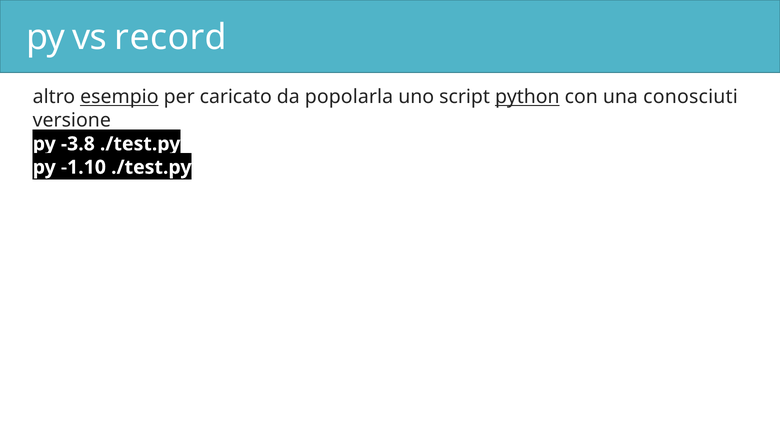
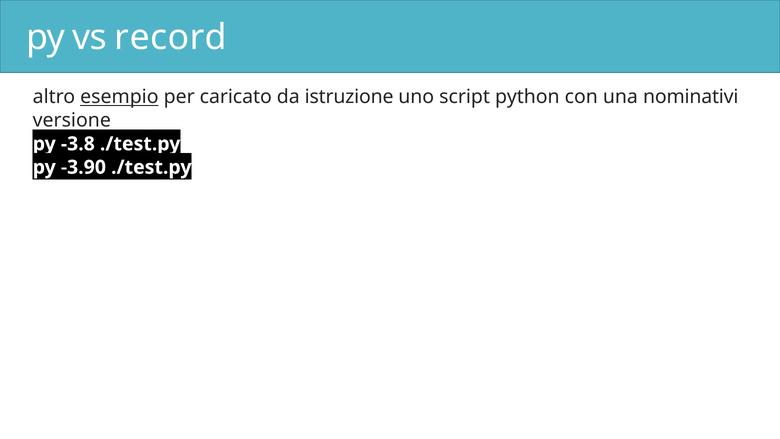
popolarla: popolarla -> istruzione (349, 97)
python underline: present -> none (527, 97)
conosciuti: conosciuti -> nominativi (691, 97)
-1.10: -1.10 -> -3.90 (83, 167)
